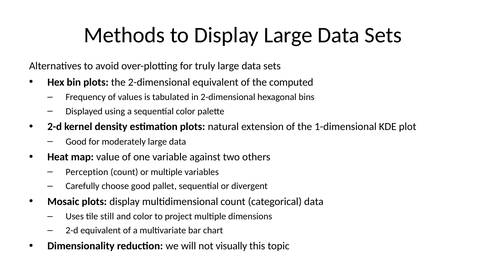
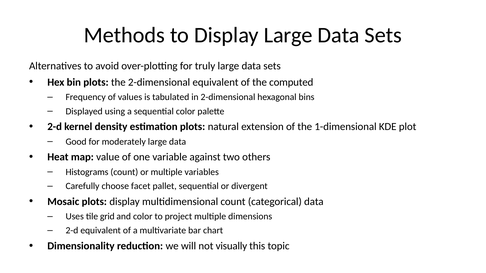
Perception: Perception -> Histograms (87, 172)
choose good: good -> facet (141, 186)
still: still -> grid (107, 217)
